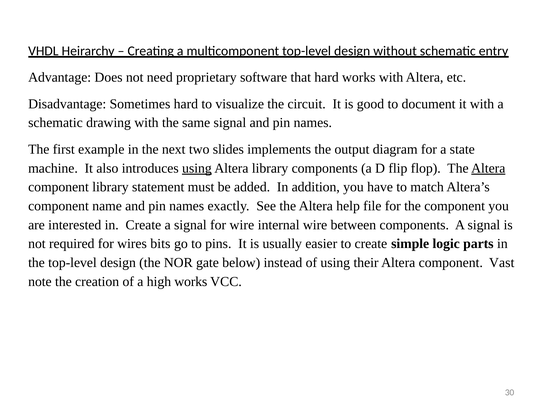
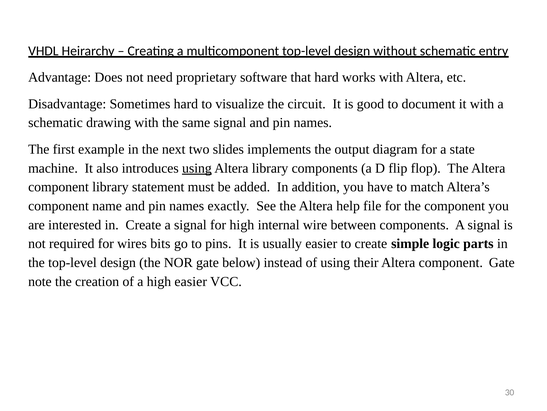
Altera underline: present -> none (488, 168)
for wire: wire -> high (242, 224)
component Vast: Vast -> Gate (502, 262)
high works: works -> easier (191, 281)
